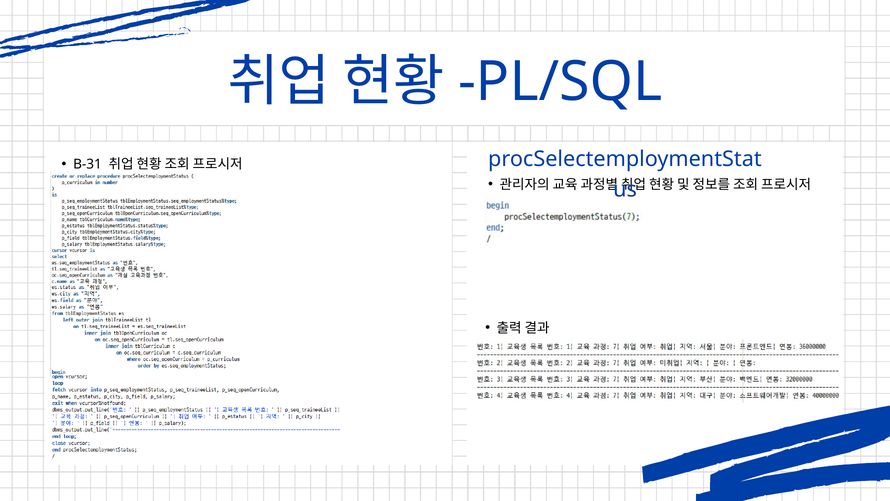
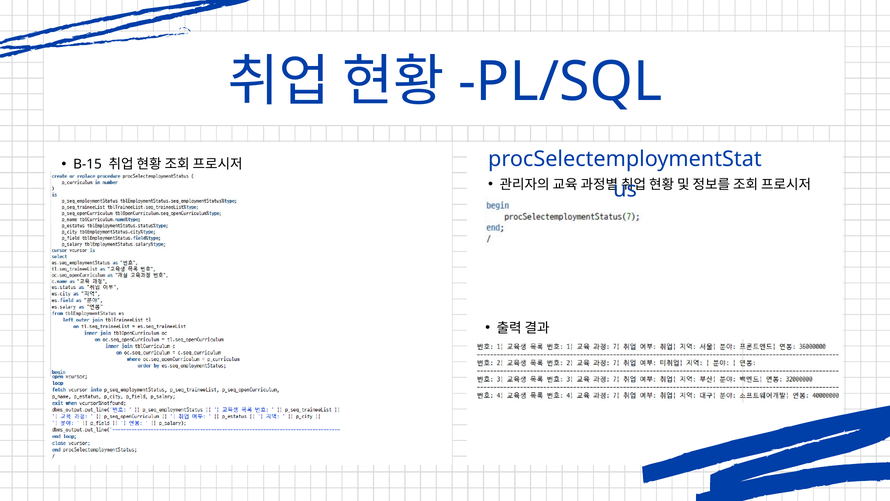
B-31: B-31 -> B-15 (88, 164)
